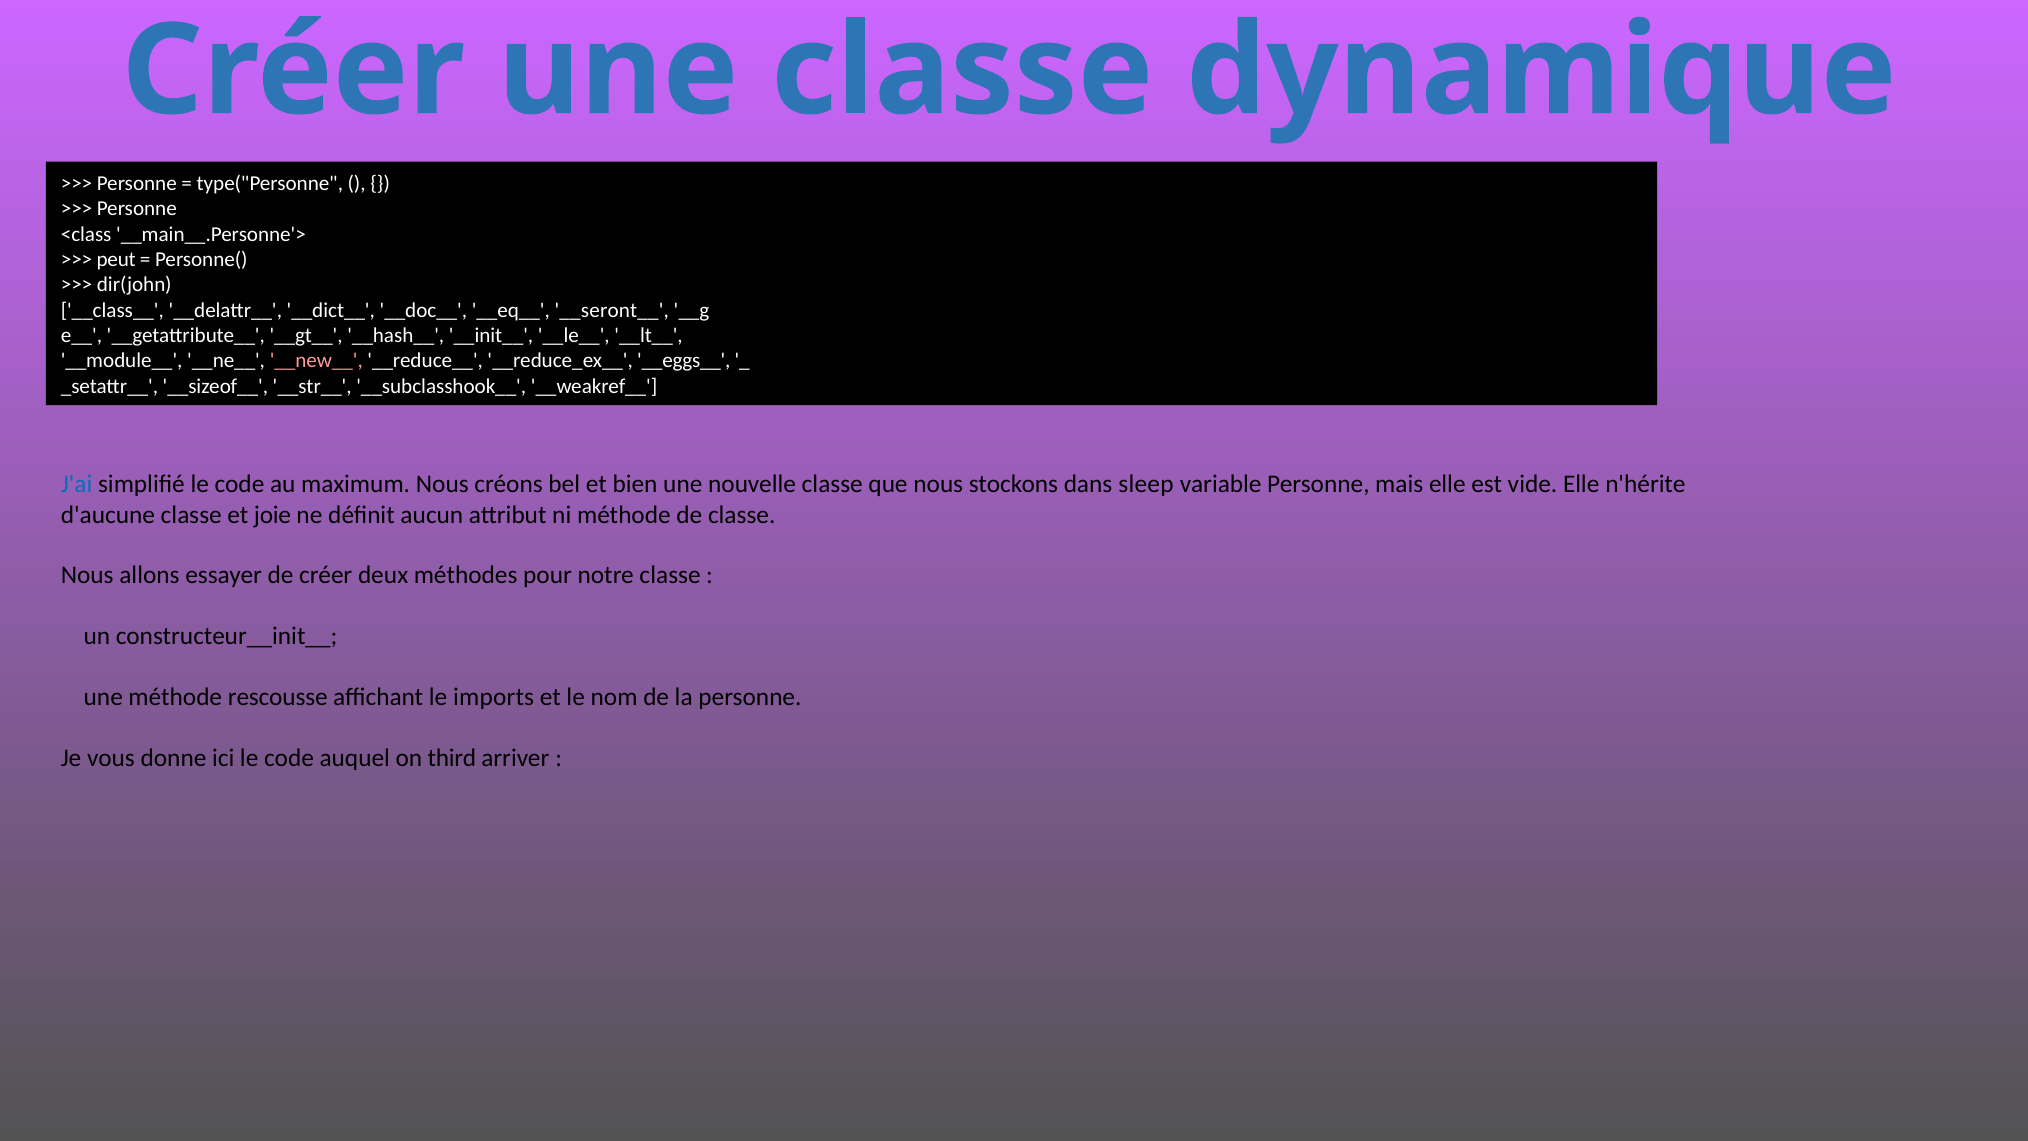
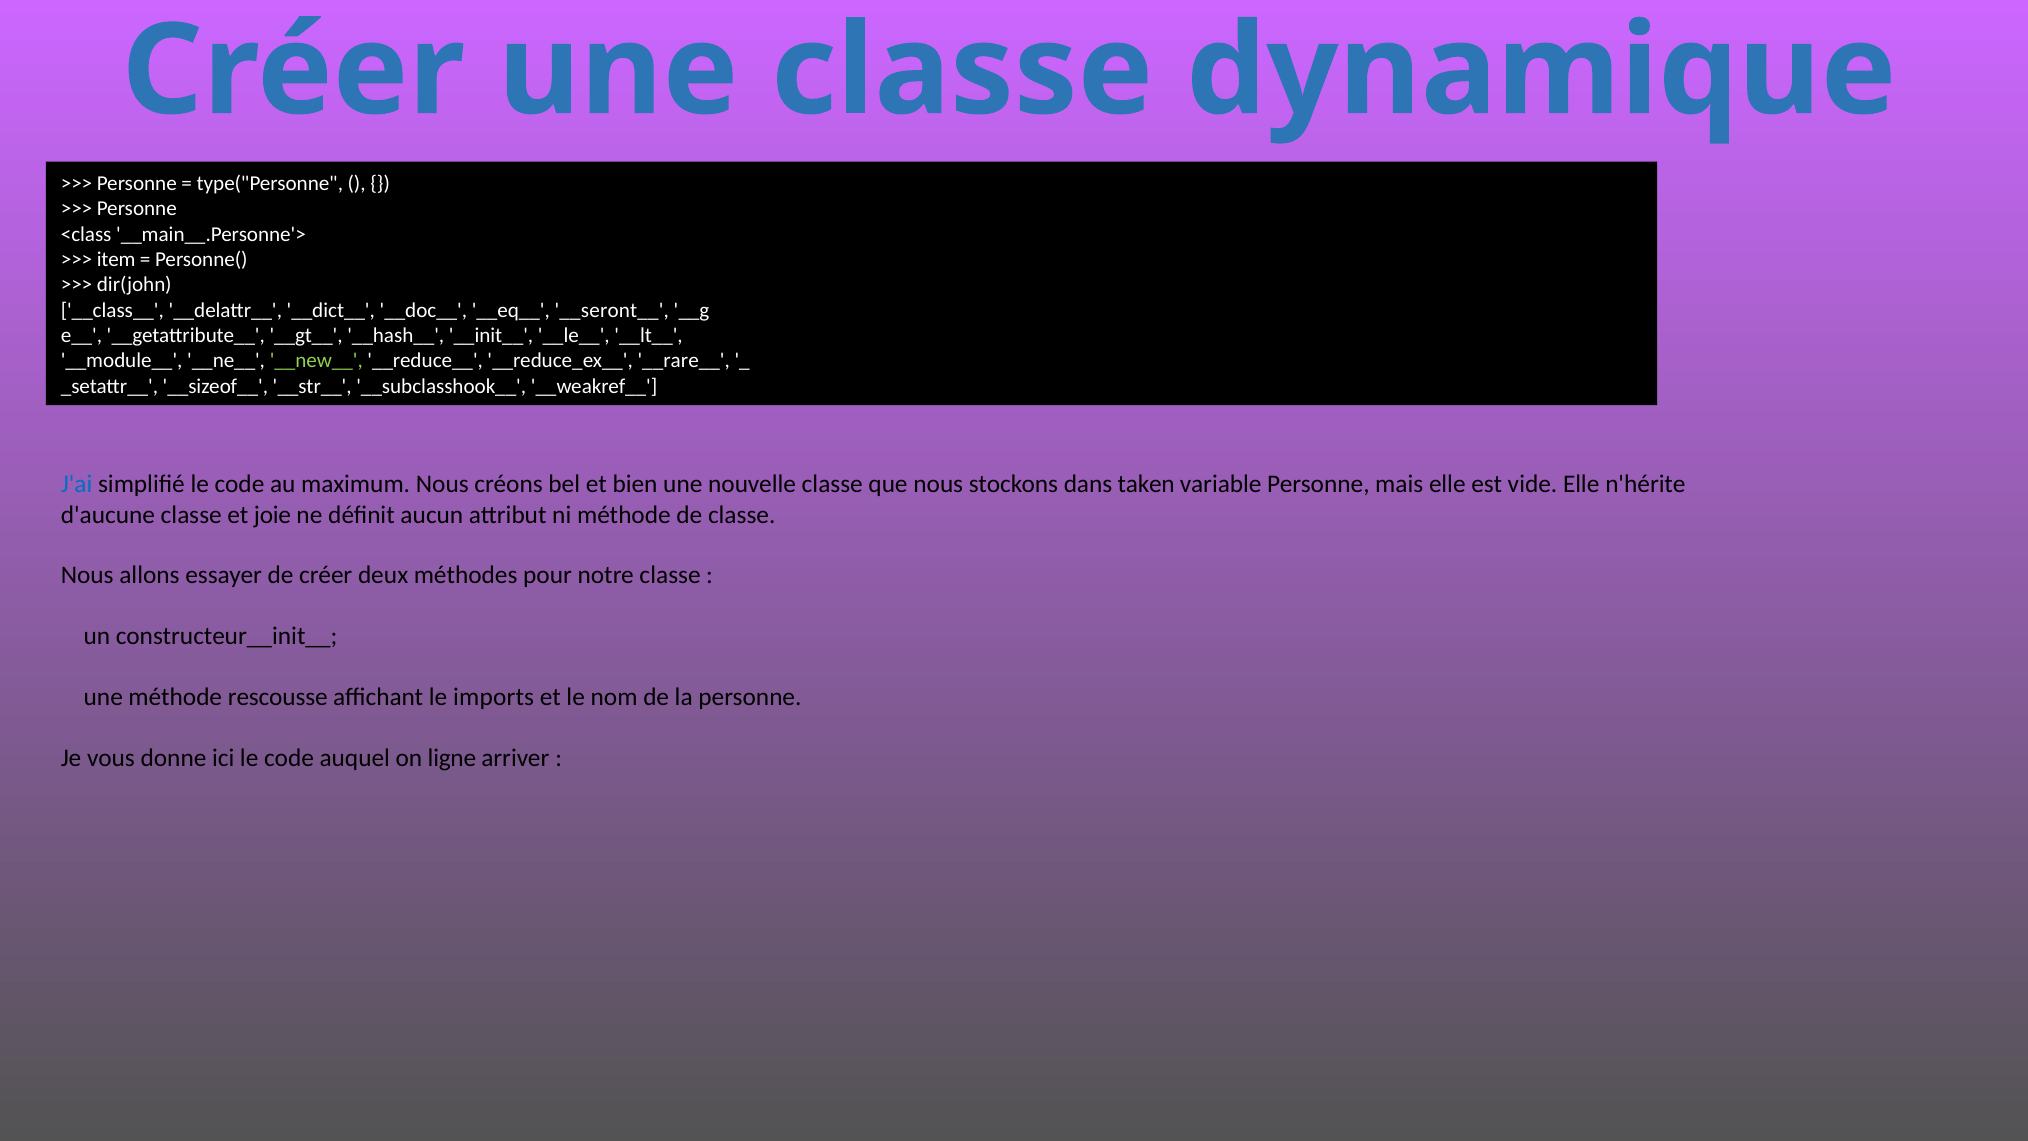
peut: peut -> item (116, 259)
__new__ colour: pink -> light green (316, 361)
__eggs__: __eggs__ -> __rare__ (684, 361)
sleep: sleep -> taken (1146, 484)
third: third -> ligne (452, 758)
